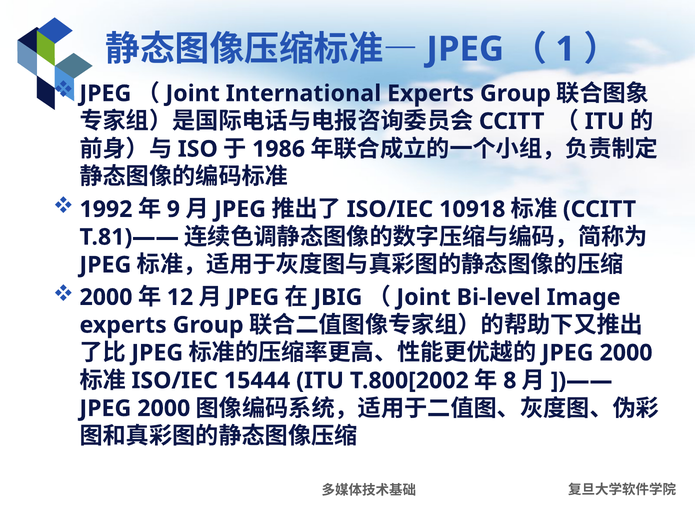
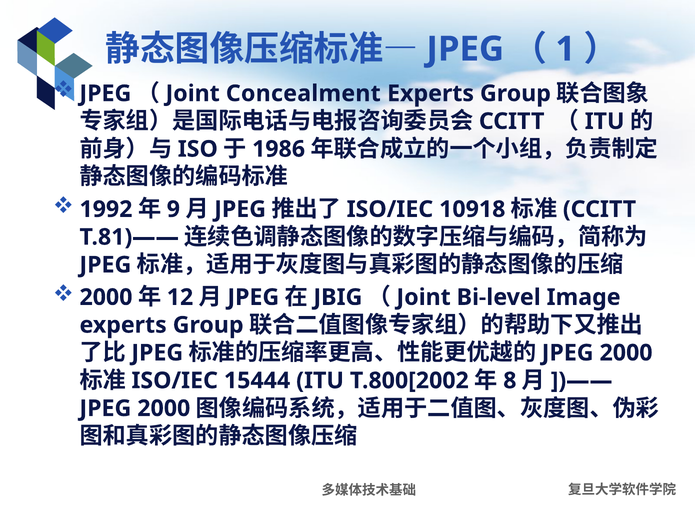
International: International -> Concealment (303, 94)
